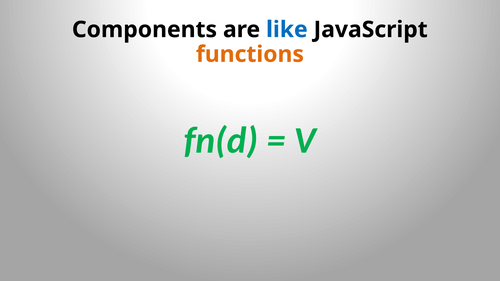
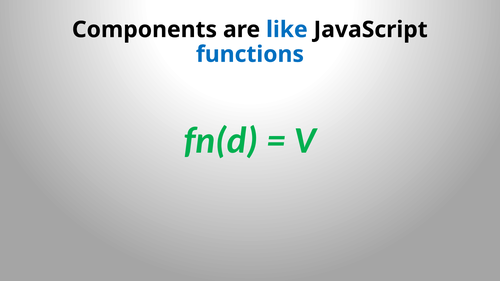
functions colour: orange -> blue (250, 54)
